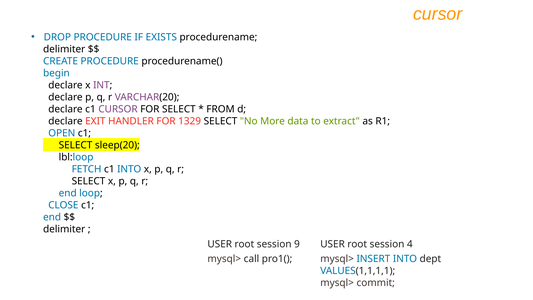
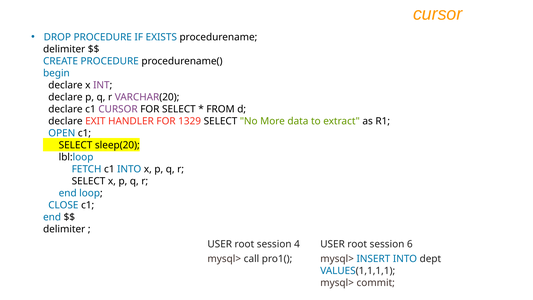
9: 9 -> 4 (297, 244)
4: 4 -> 6 (410, 244)
